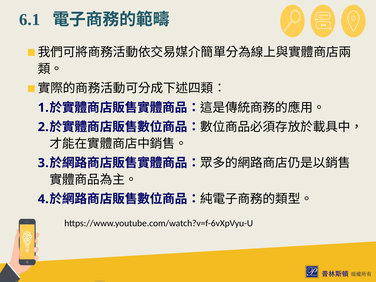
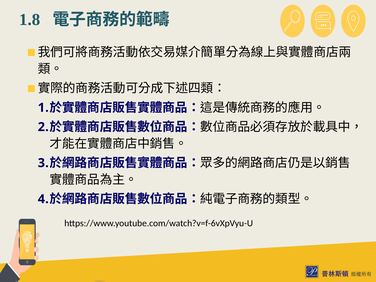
6.1: 6.1 -> 1.8 (30, 20)
